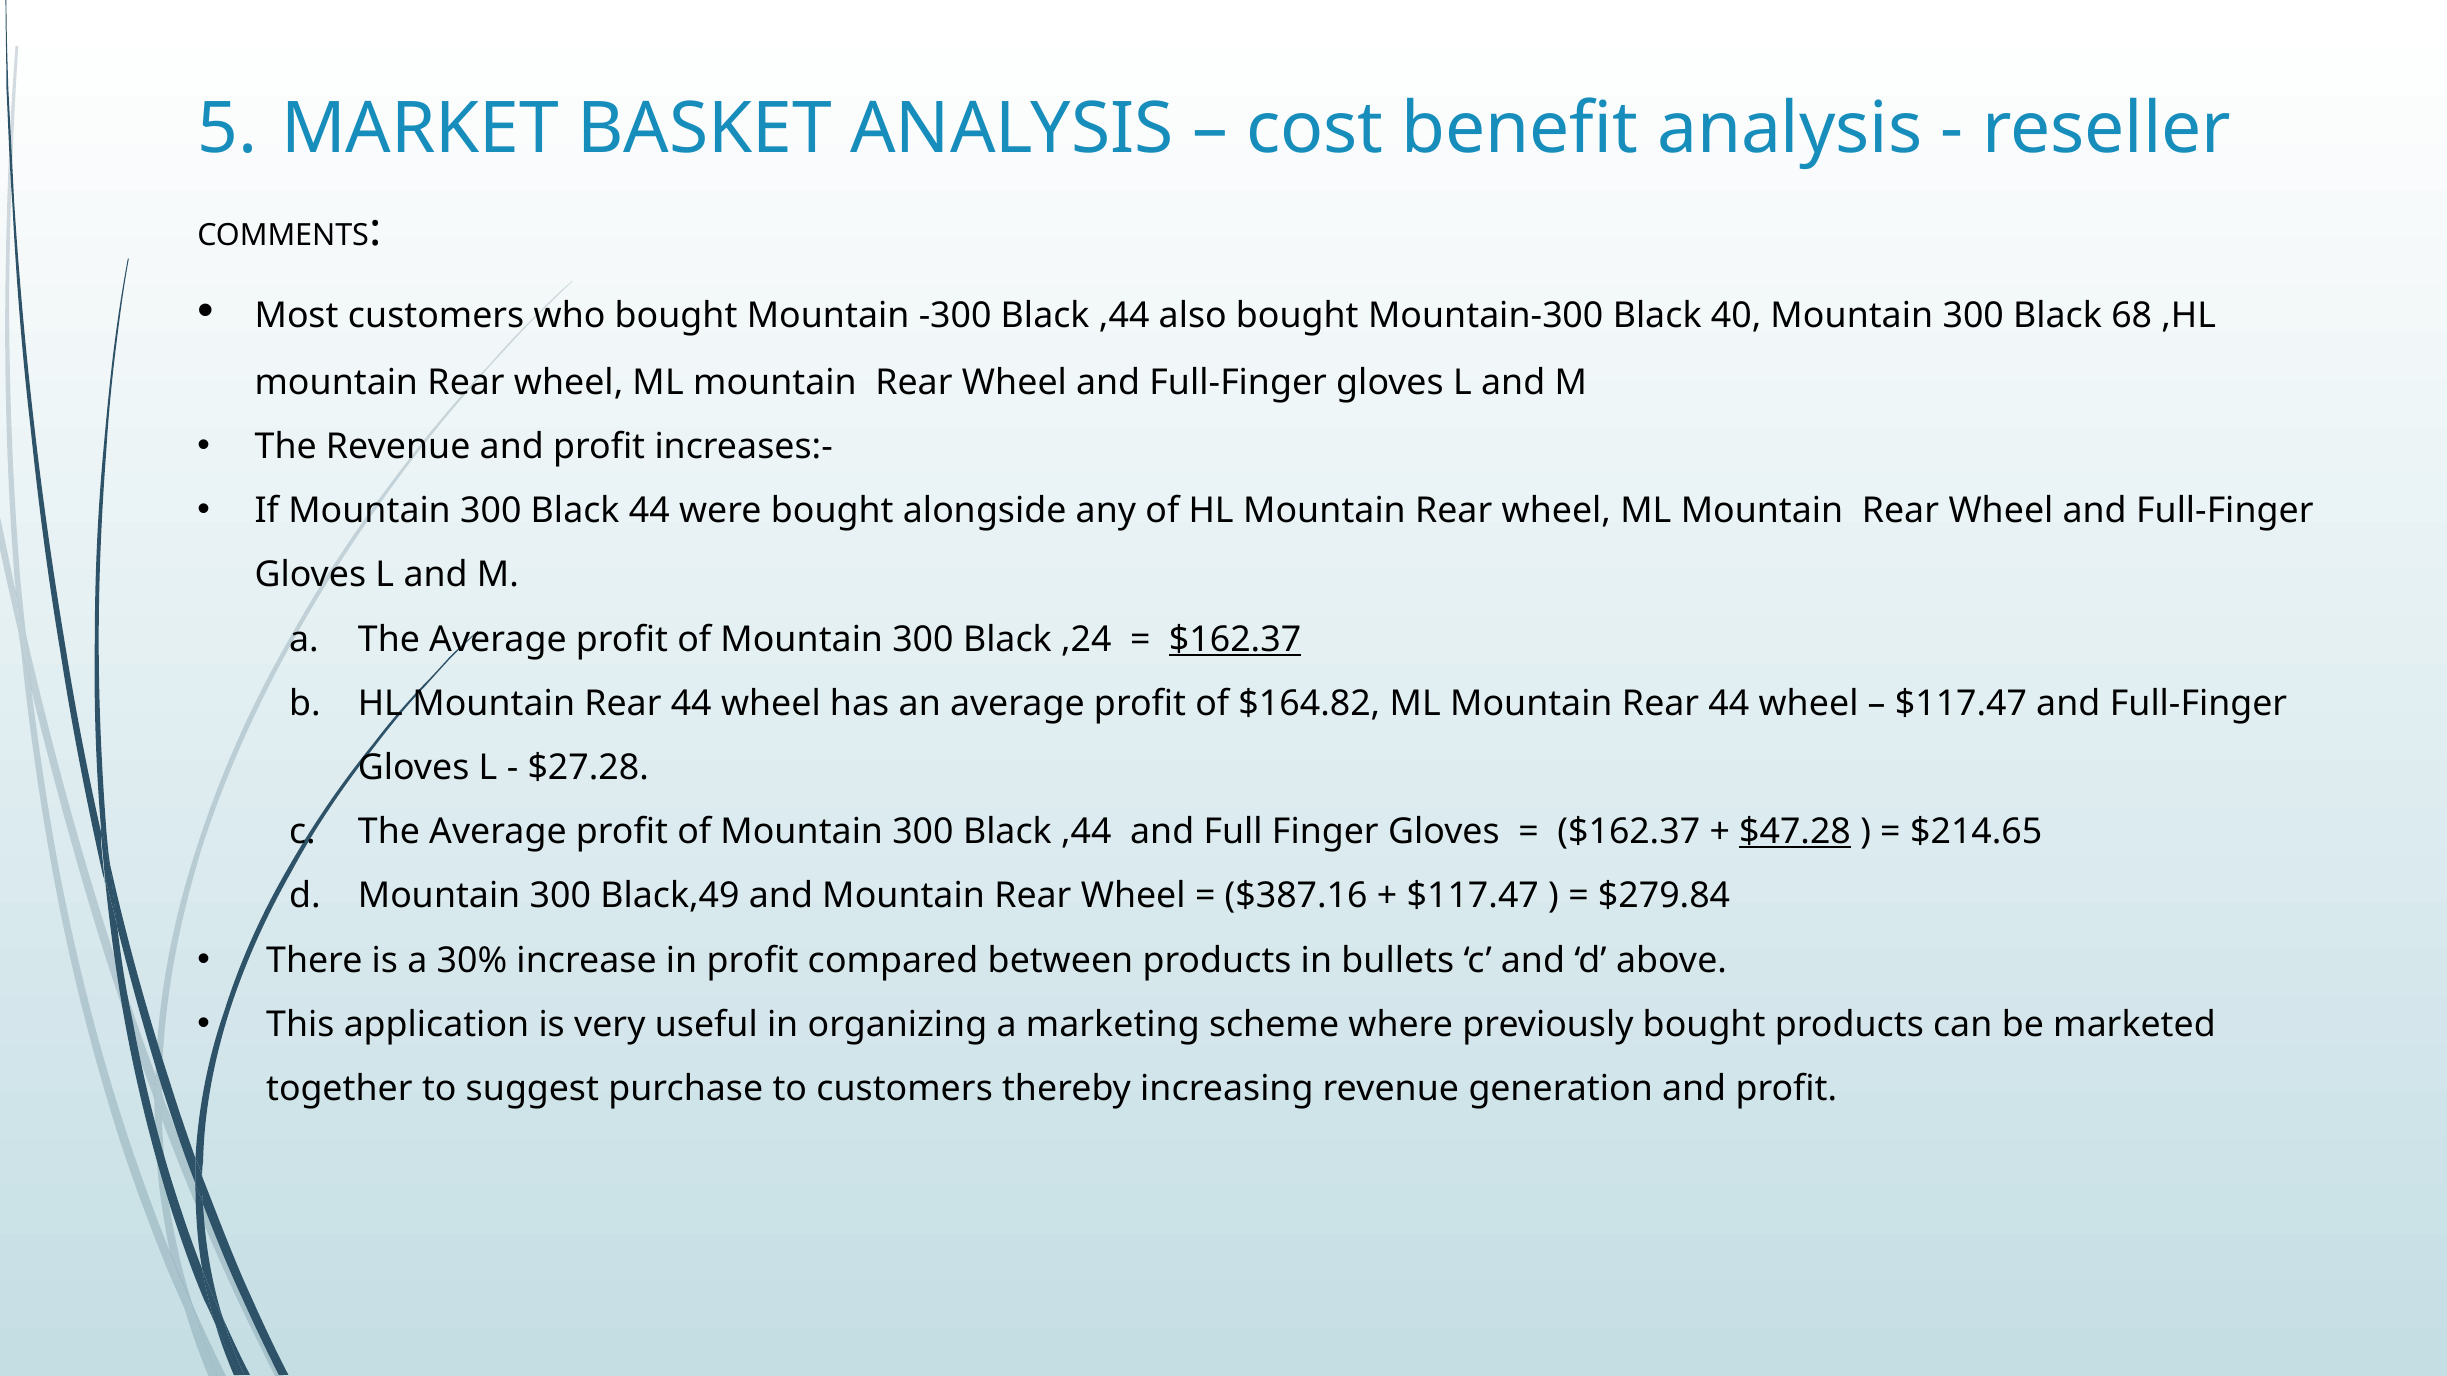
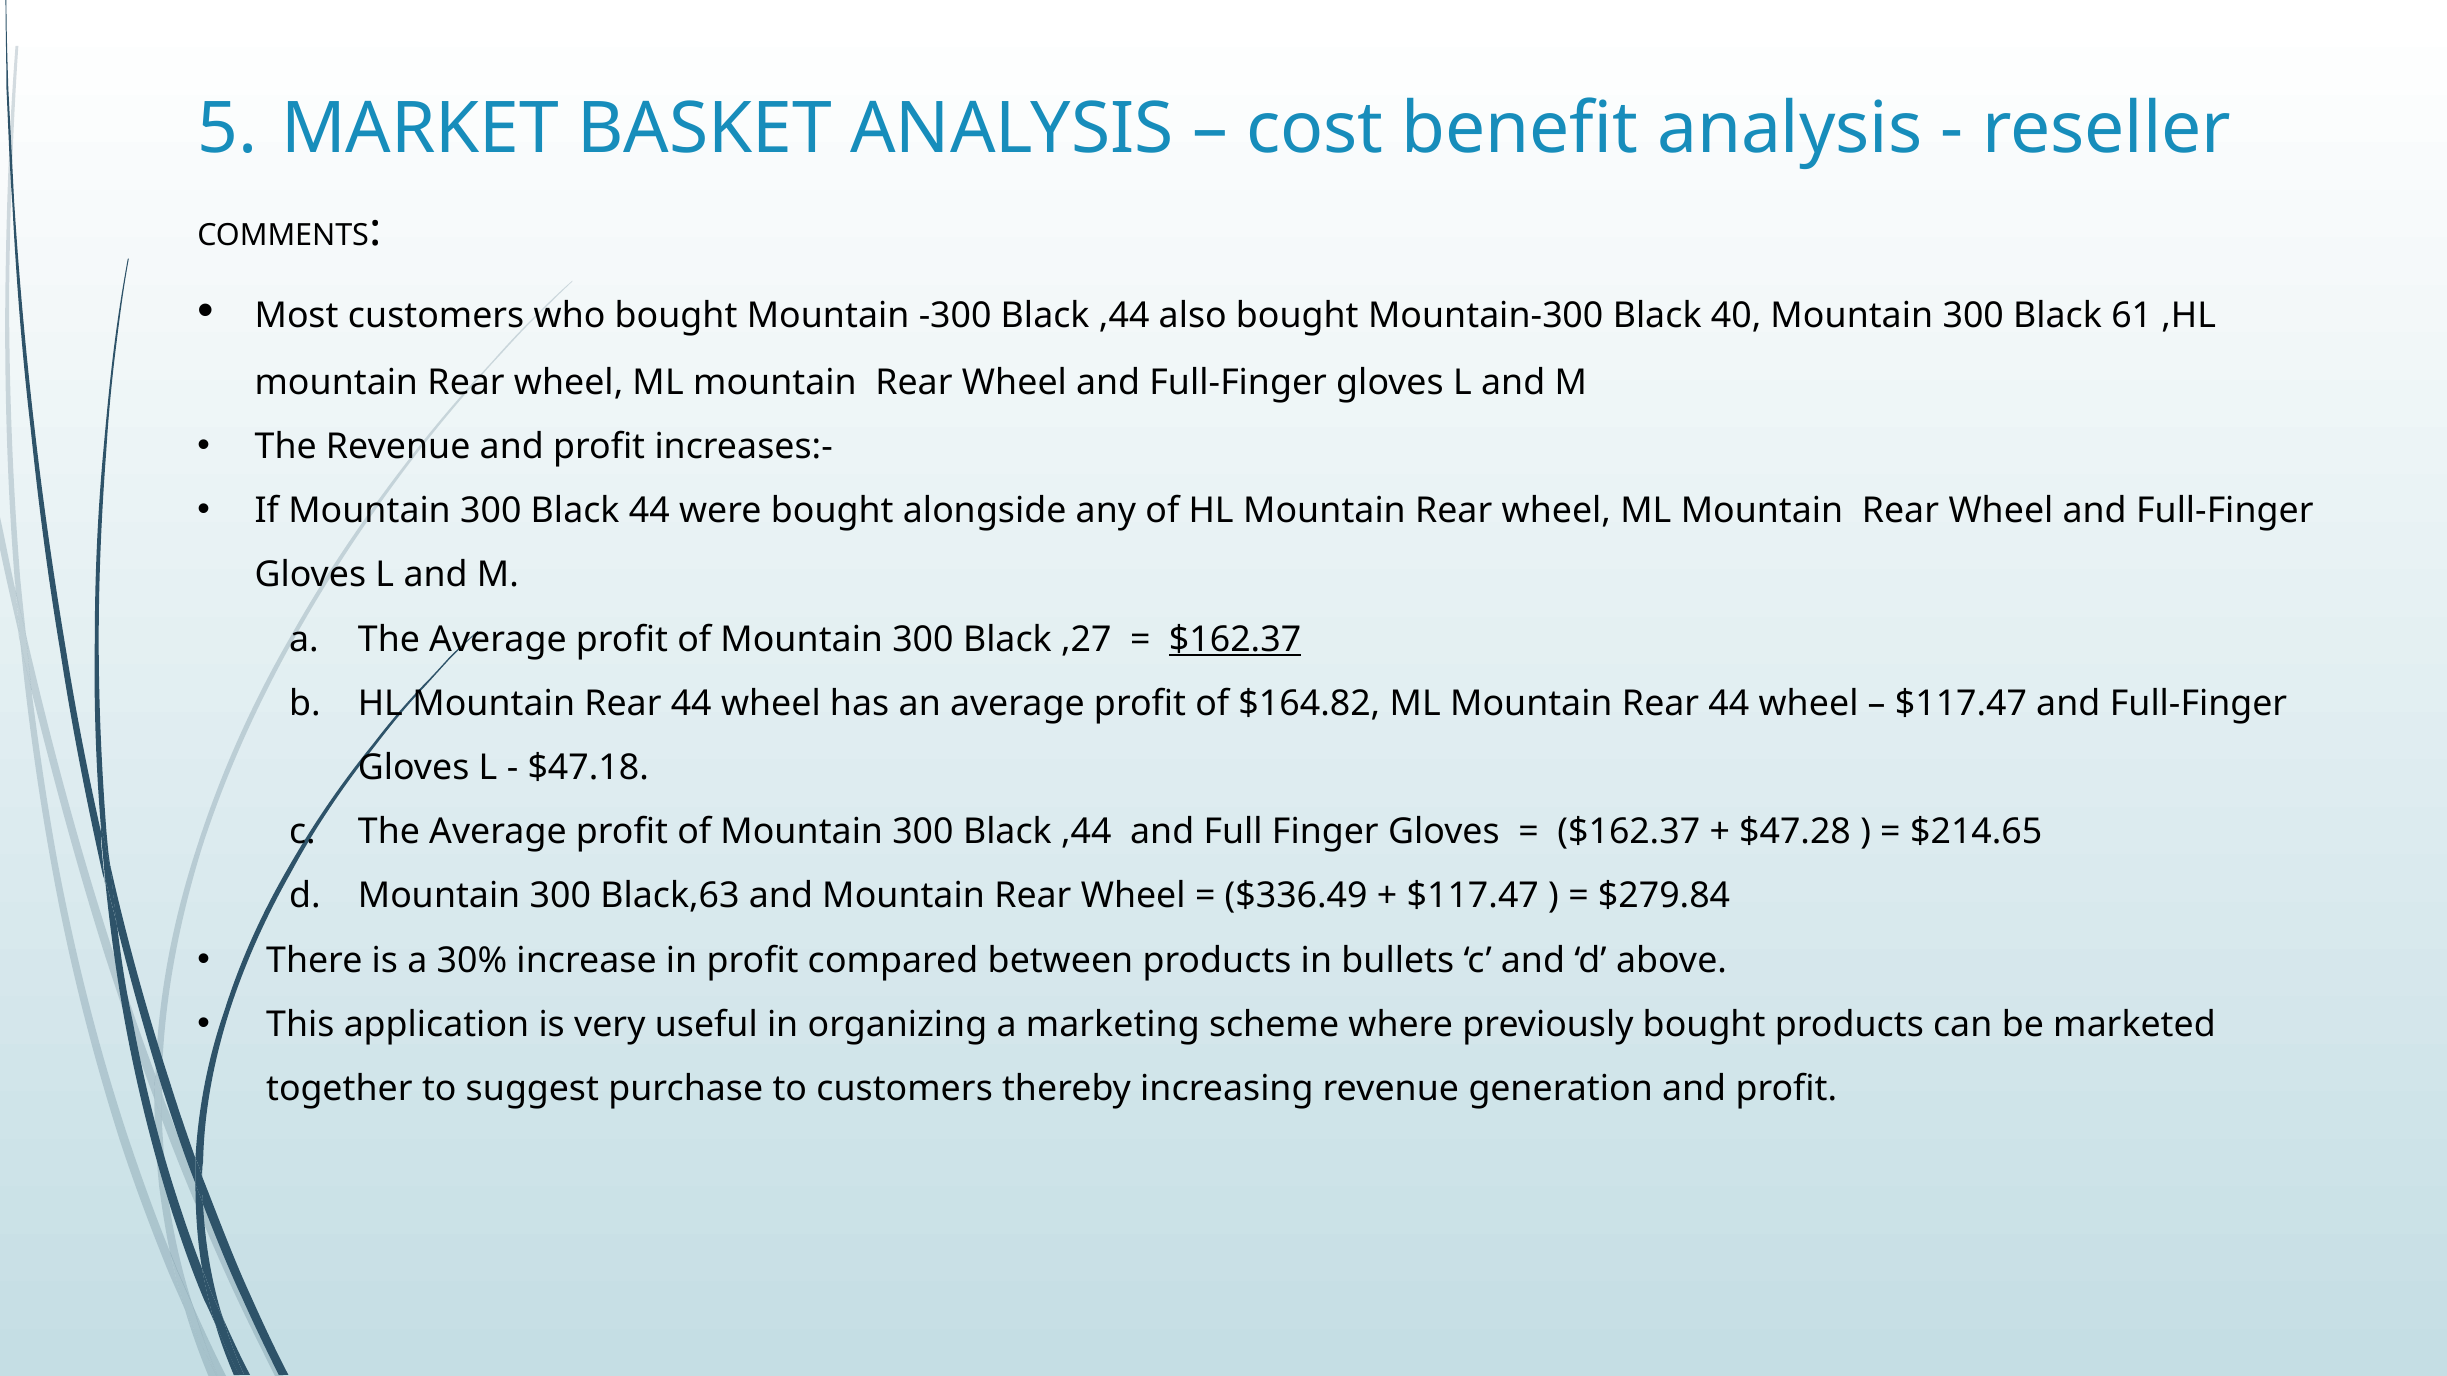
68: 68 -> 61 (2132, 316)
,24: ,24 -> ,27 (1086, 639)
$27.28: $27.28 -> $47.18 (588, 768)
$47.28 underline: present -> none (1795, 832)
Black,49: Black,49 -> Black,63 (670, 896)
$387.16: $387.16 -> $336.49 (1296, 896)
